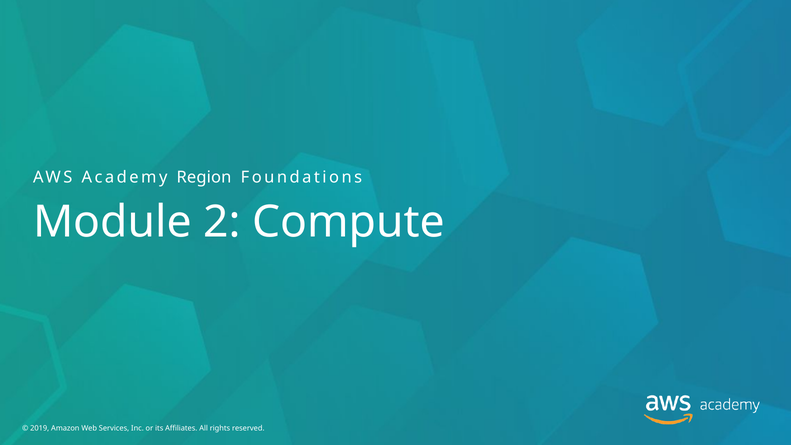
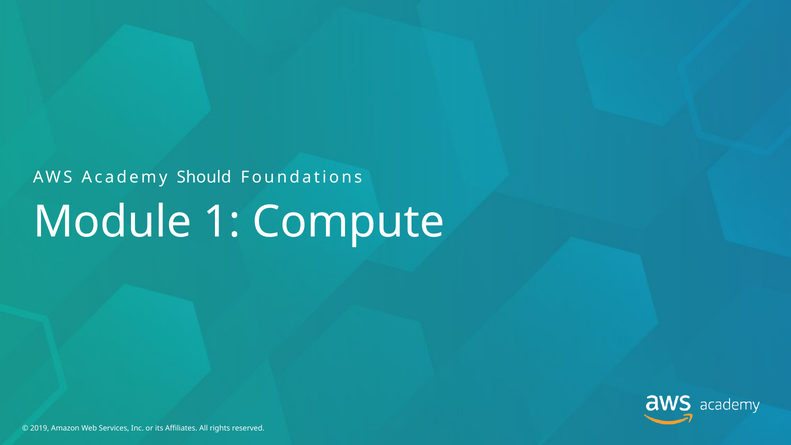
Region: Region -> Should (204, 177)
2: 2 -> 1 (222, 222)
